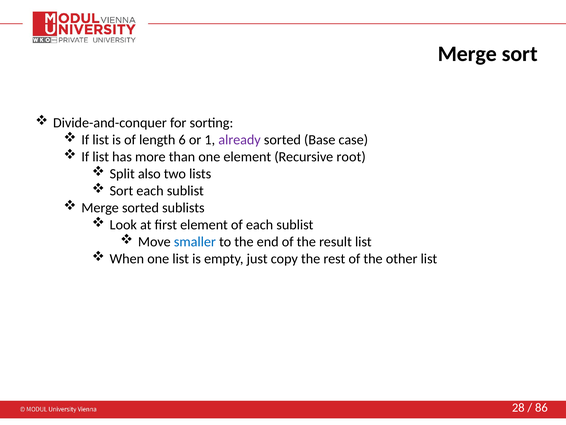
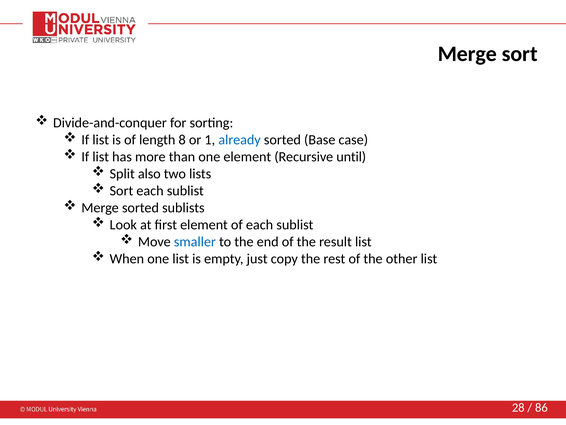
6: 6 -> 8 (182, 140)
already colour: purple -> blue (240, 140)
root: root -> until (351, 156)
